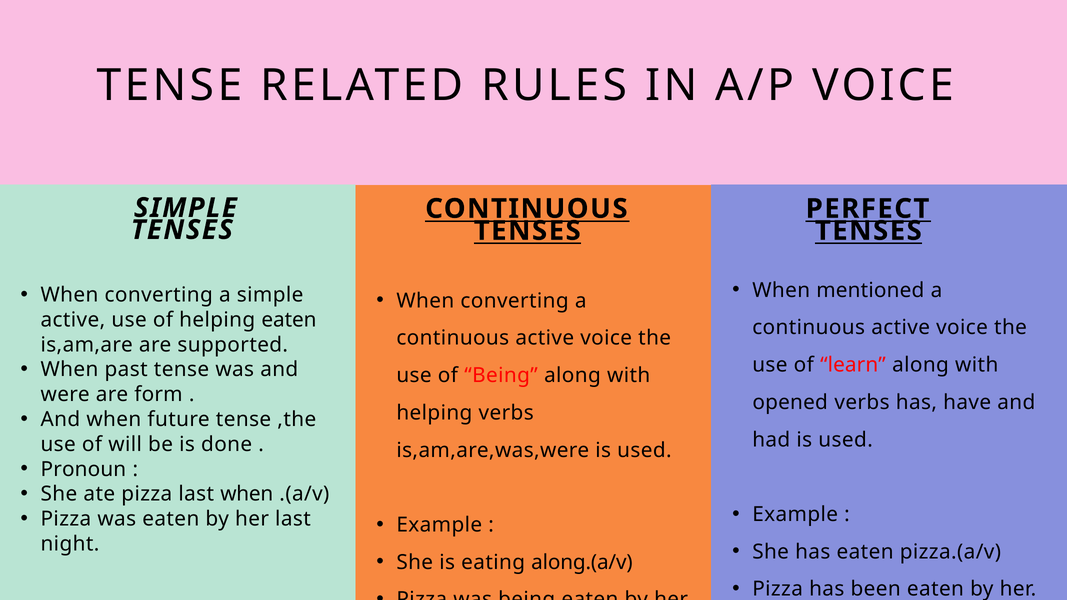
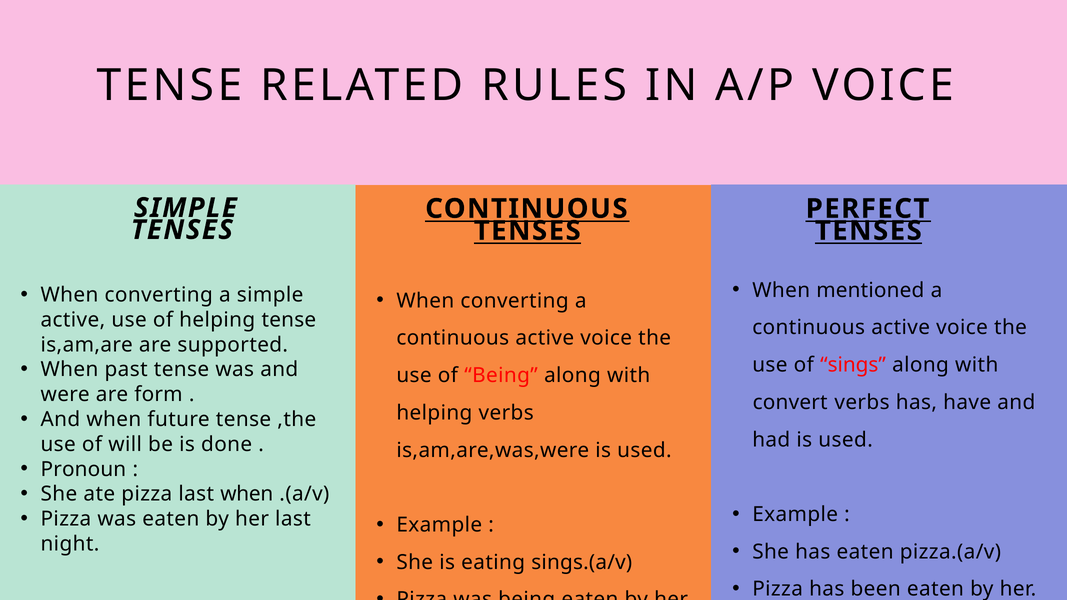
helping eaten: eaten -> tense (289, 320)
learn: learn -> sings (853, 365)
opened: opened -> convert (790, 402)
along.(a/v: along.(a/v -> sings.(a/v (582, 562)
